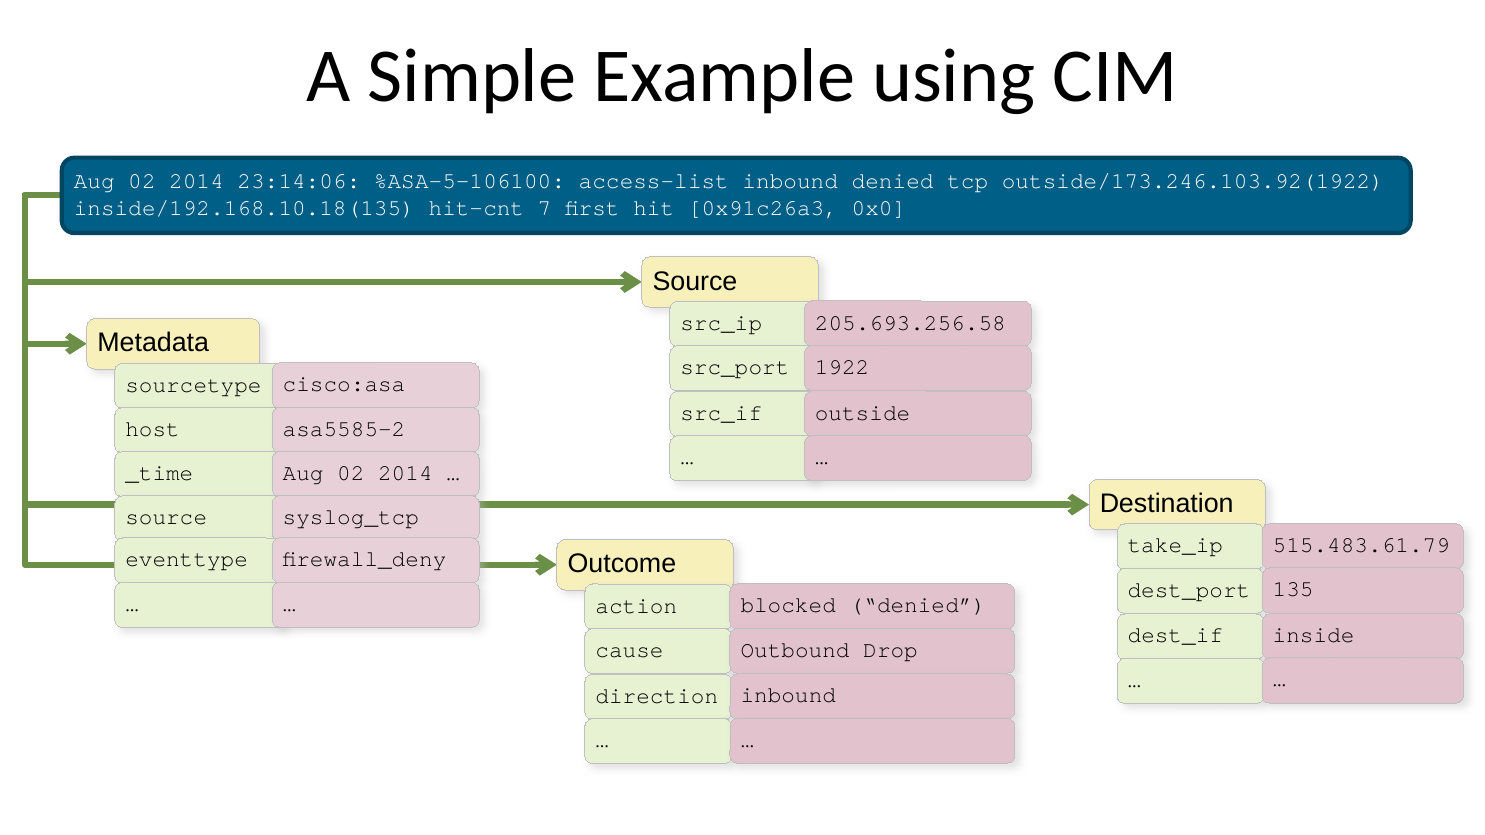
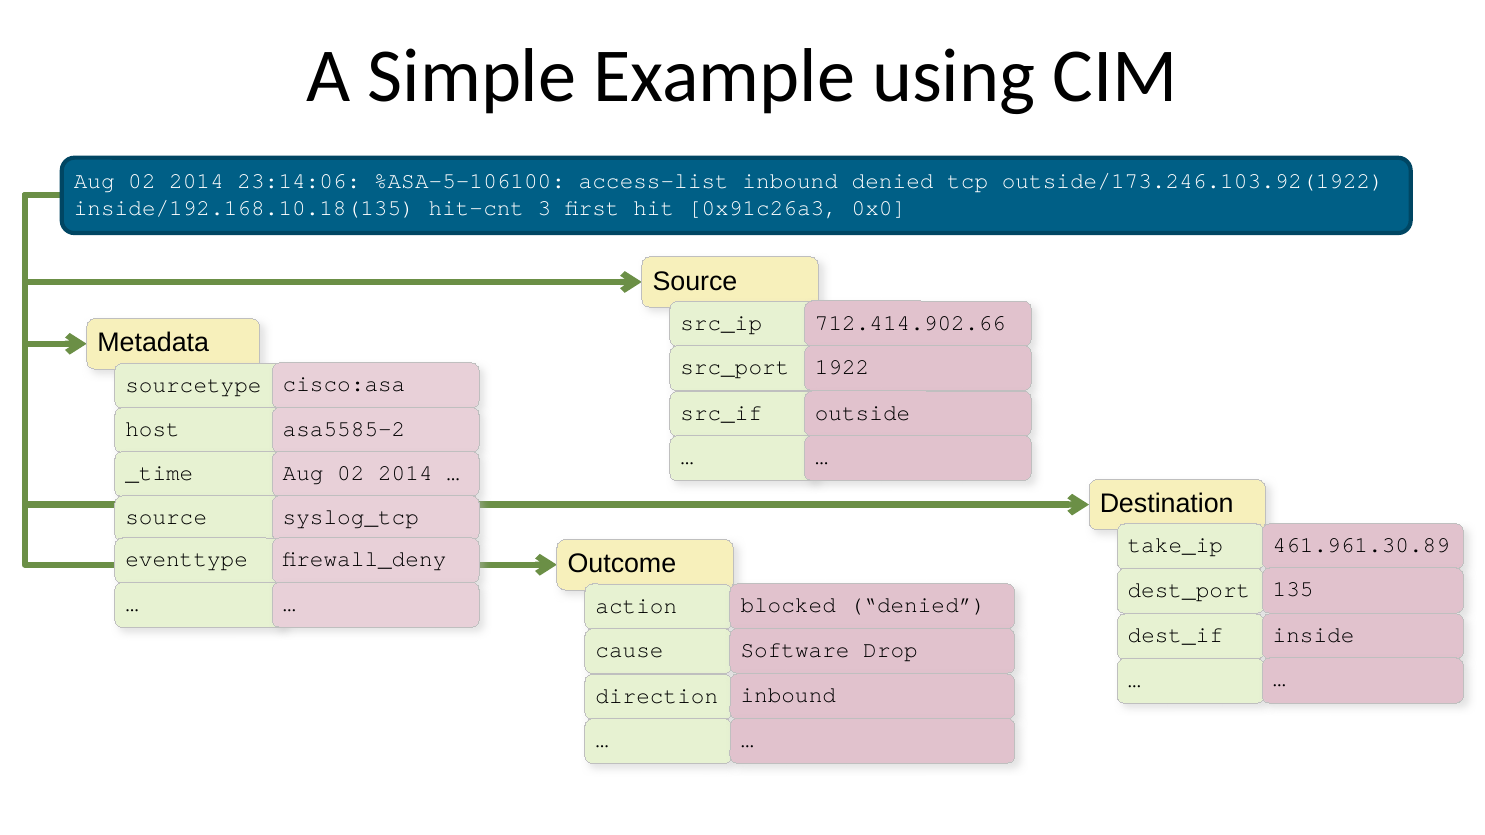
7: 7 -> 3 (545, 208)
205.693.256.58: 205.693.256.58 -> 712.414.902.66 (910, 323)
515.483.61.79: 515.483.61.79 -> 461.961.30.89 (1361, 545)
Outbound: Outbound -> Software (795, 650)
